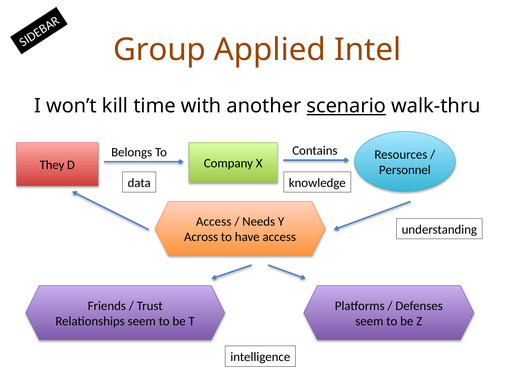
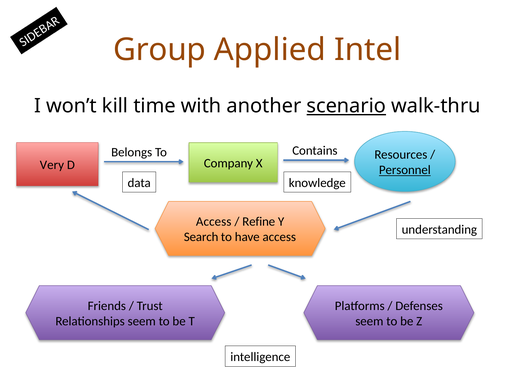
They: They -> Very (52, 165)
Personnel underline: none -> present (405, 170)
Needs: Needs -> Refine (259, 222)
Across: Across -> Search (201, 237)
